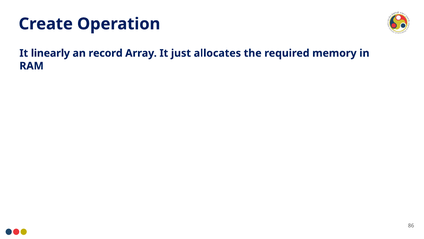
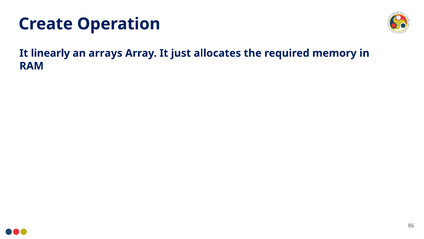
record: record -> arrays (105, 53)
